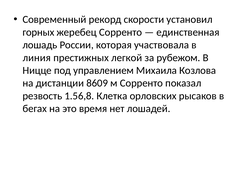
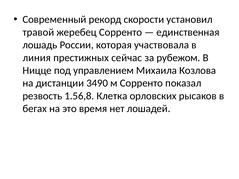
горных: горных -> травой (38, 32)
легкой: легкой -> сейчас (127, 58)
8609: 8609 -> 3490 (97, 83)
